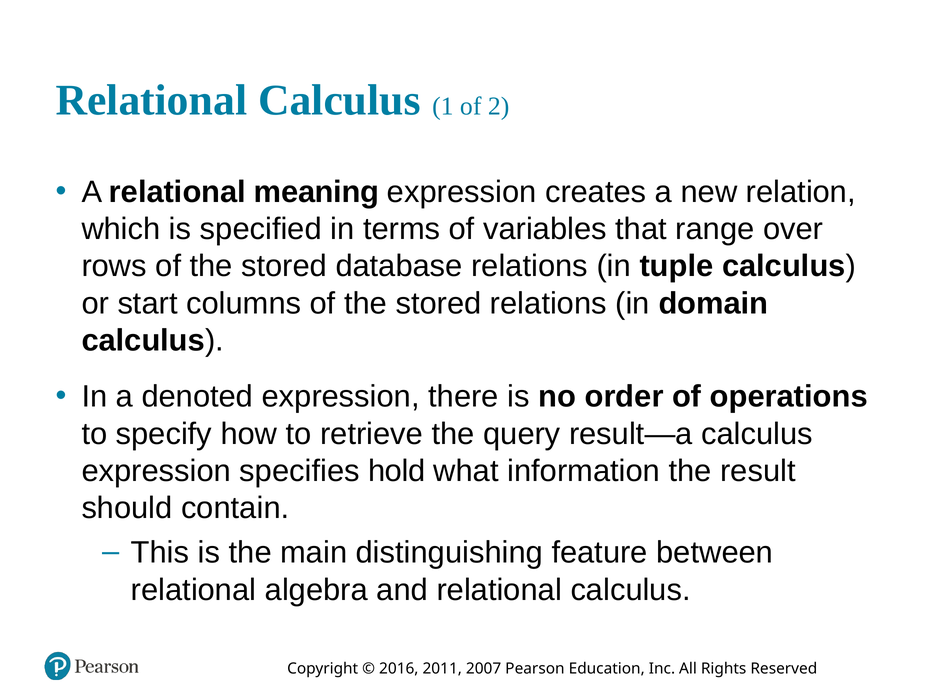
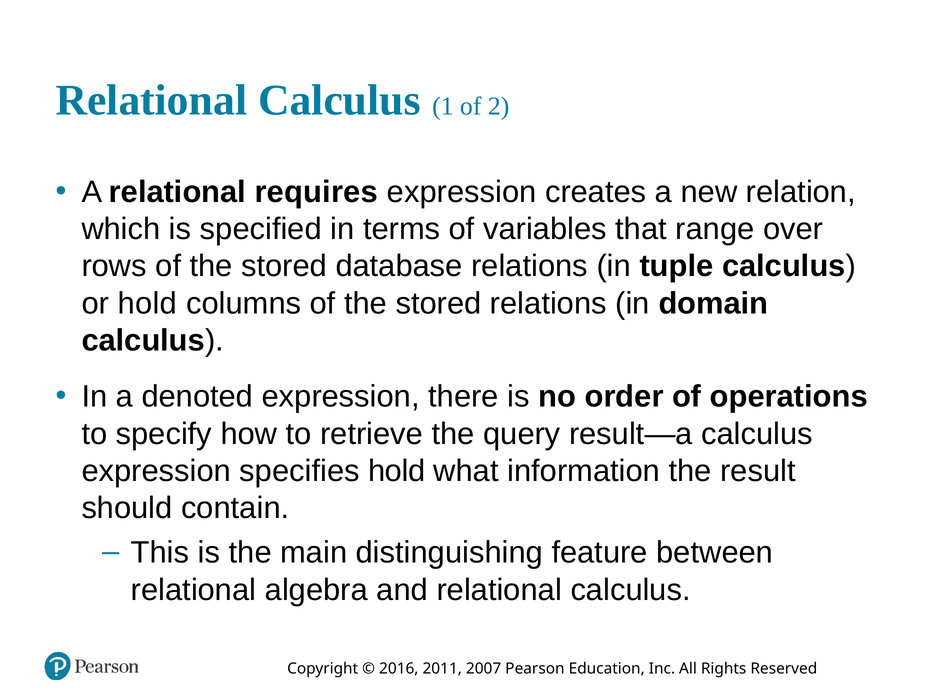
meaning: meaning -> requires (316, 192)
or start: start -> hold (147, 303)
